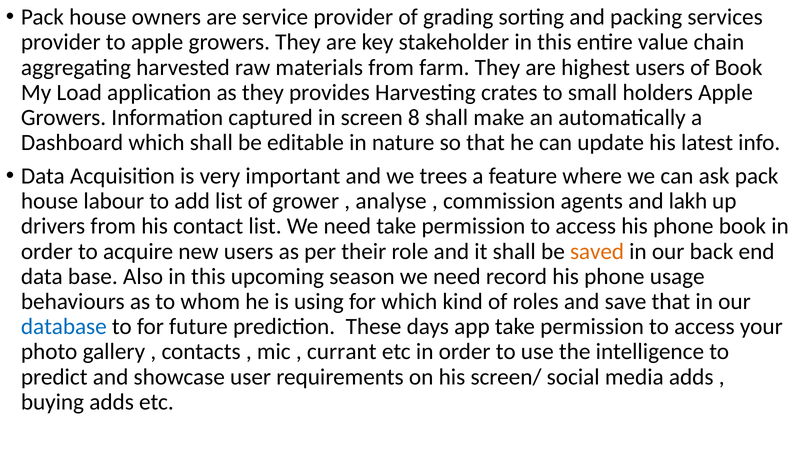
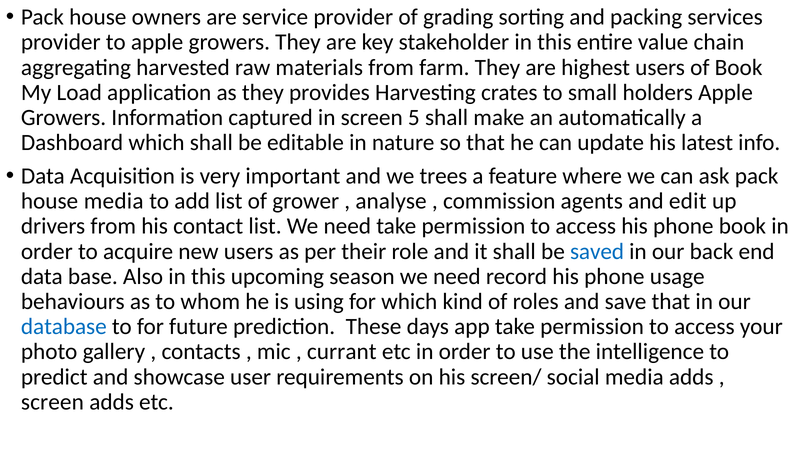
8: 8 -> 5 (414, 118)
house labour: labour -> media (114, 201)
lakh: lakh -> edit (688, 201)
saved colour: orange -> blue (597, 251)
buying: buying -> screen (52, 402)
